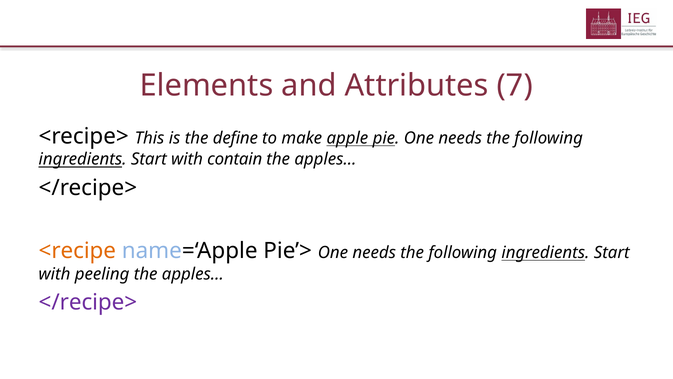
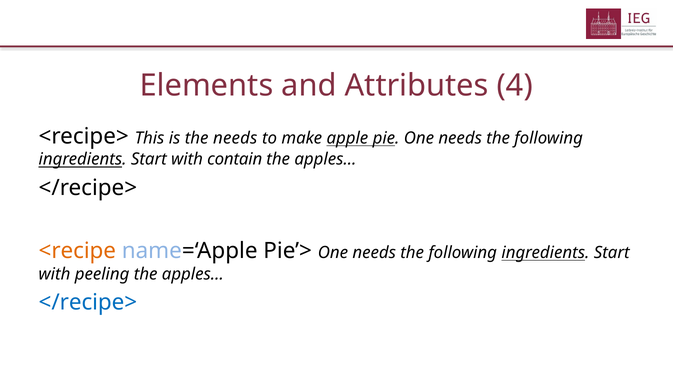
7: 7 -> 4 (515, 86)
the define: define -> needs (235, 138)
</recipe> colour: purple -> blue (88, 302)
